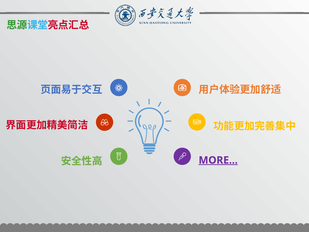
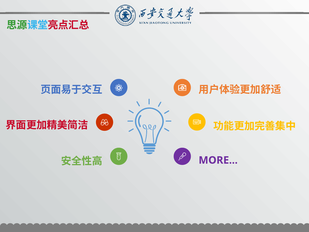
MORE underline: present -> none (218, 160)
